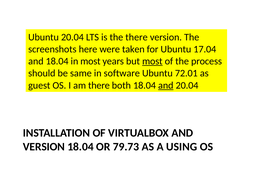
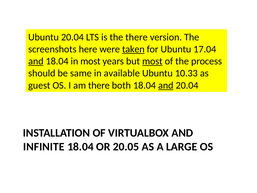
taken underline: none -> present (133, 49)
and underline: none -> present (36, 61)
software: software -> available (122, 73)
72.01: 72.01 -> 10.33 (186, 73)
VERSION: VERSION -> INFINITE (44, 147)
79.73: 79.73 -> 20.05 (126, 147)
USING: USING -> LARGE (182, 147)
